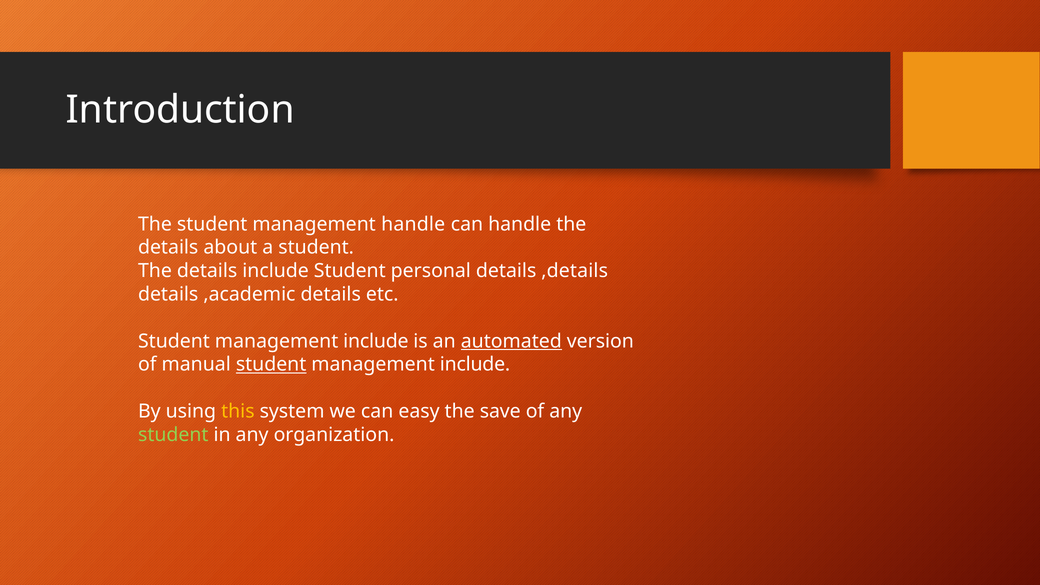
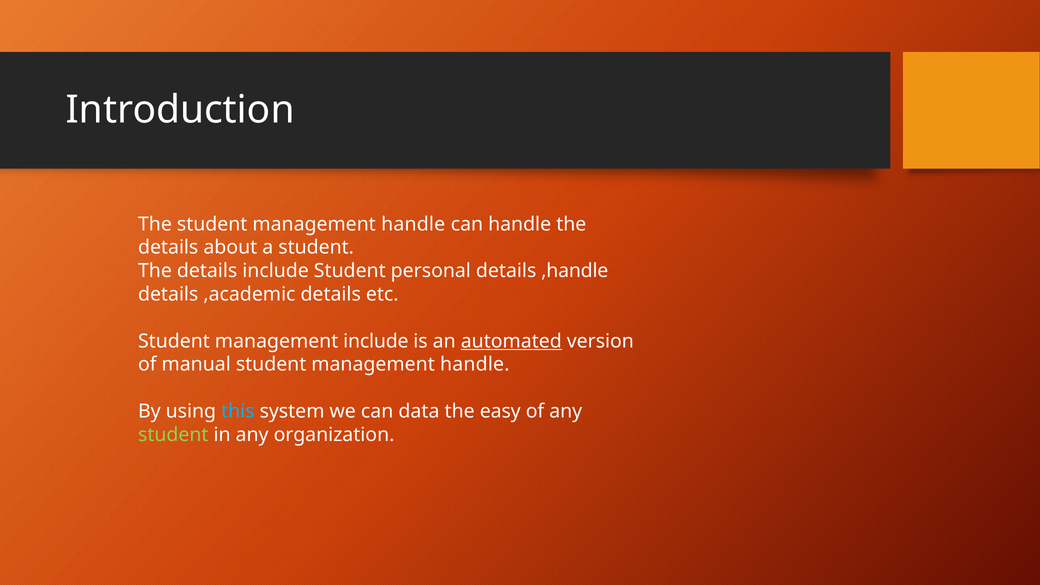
,details: ,details -> ,handle (575, 271)
student underline: present -> none (271, 365)
include: include -> handle (475, 365)
this colour: yellow -> light blue (238, 411)
easy: easy -> data (419, 411)
save: save -> easy (500, 411)
